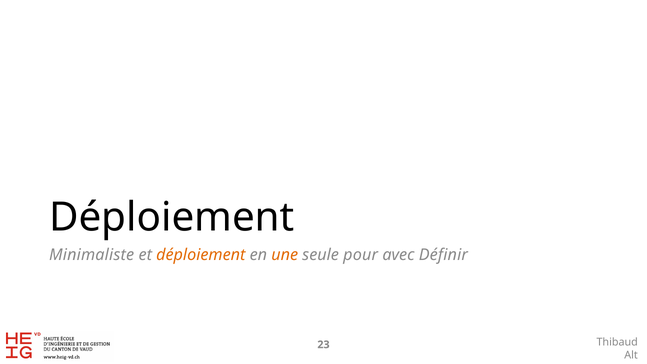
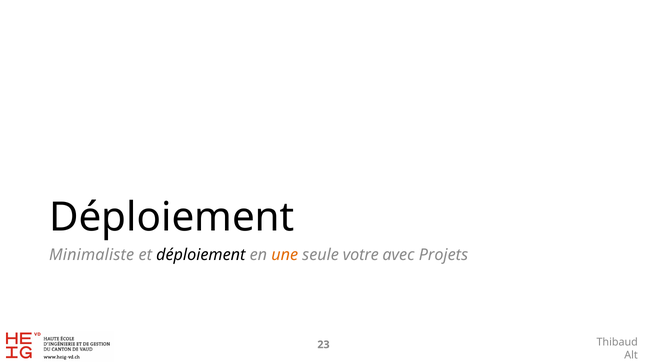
déploiement colour: orange -> black (201, 255)
pour: pour -> votre (361, 255)
Définir: Définir -> Projets (443, 255)
